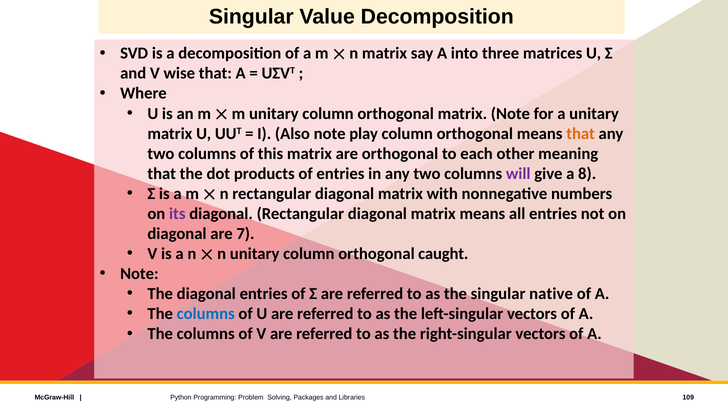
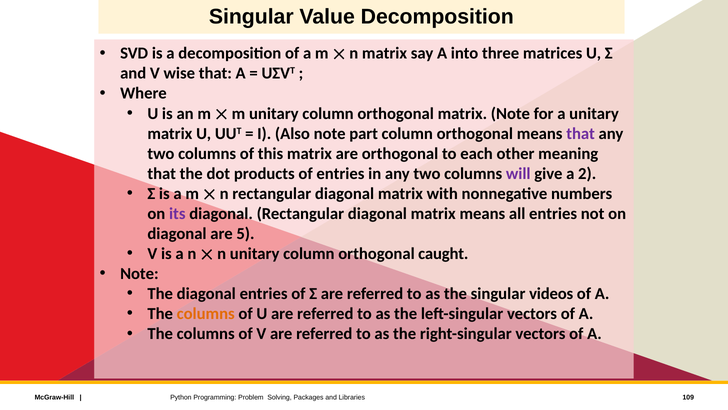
play: play -> part (364, 133)
that colour: orange -> purple (581, 133)
8: 8 -> 2 (587, 173)
7: 7 -> 5 (245, 233)
native: native -> videos (551, 293)
columns colour: blue -> orange (206, 313)
